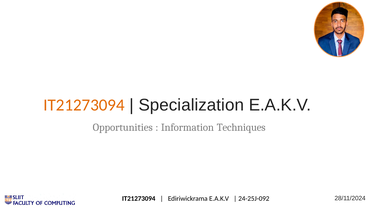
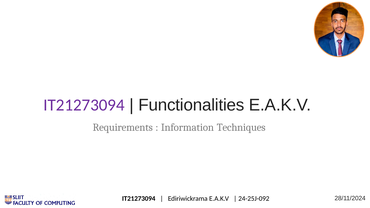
IT21273094 colour: orange -> purple (84, 105)
Specialization: Specialization -> Functionalities (191, 105)
Opportunities: Opportunities -> Requirements (123, 128)
